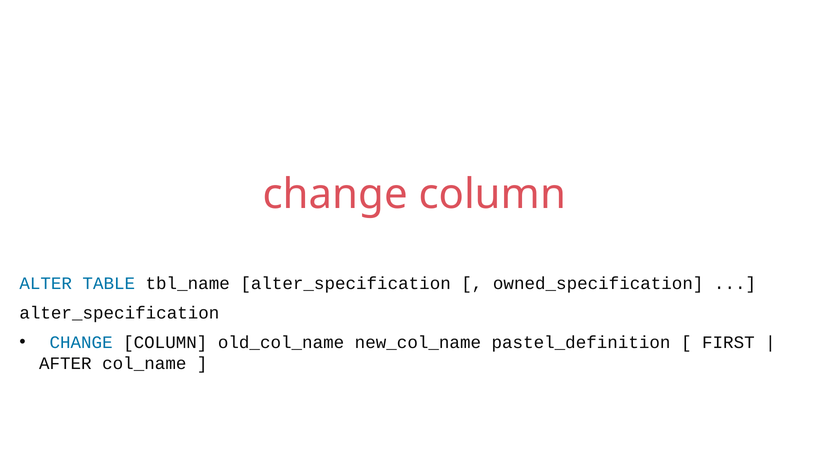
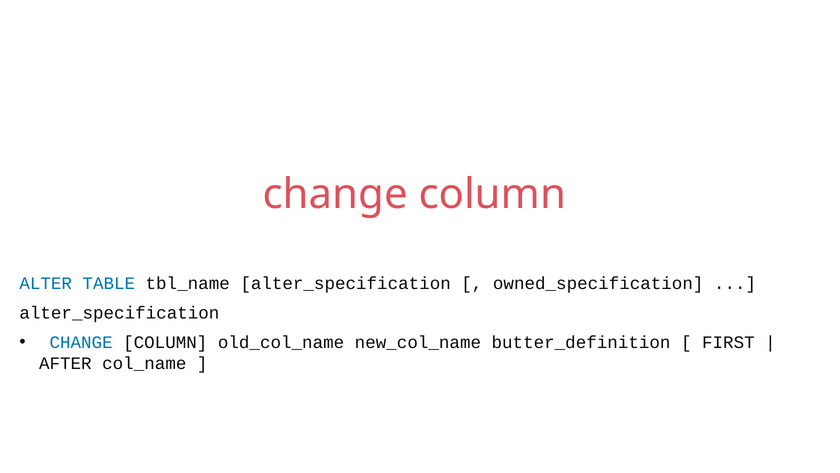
pastel_definition: pastel_definition -> butter_definition (581, 342)
